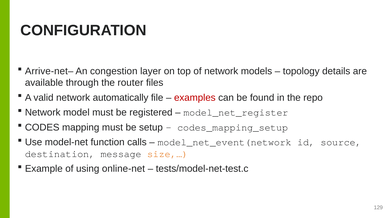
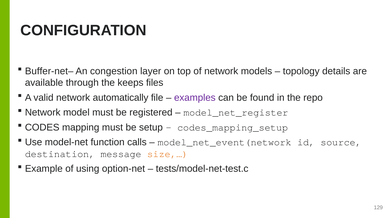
Arrive-net–: Arrive-net– -> Buffer-net– (49, 71)
router: router -> keeps (131, 83)
examples colour: red -> purple (195, 98)
online-net: online-net -> option-net (123, 169)
